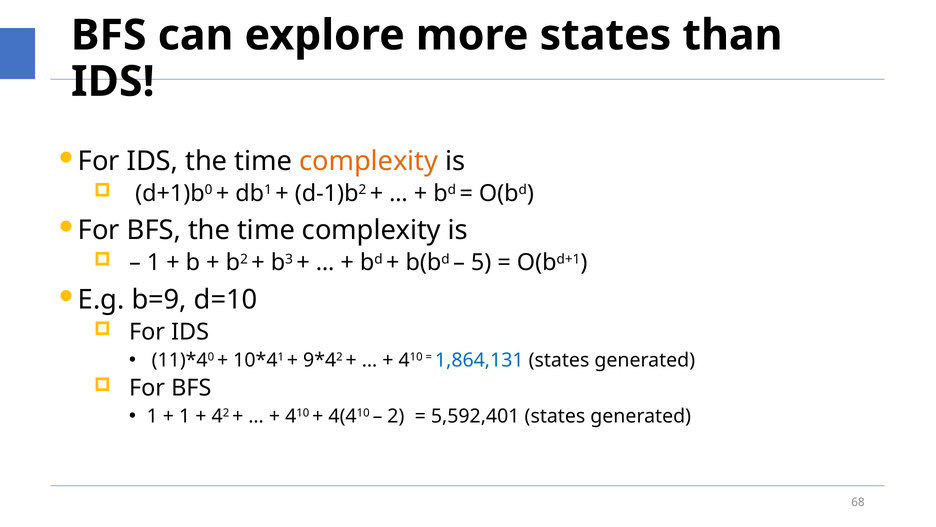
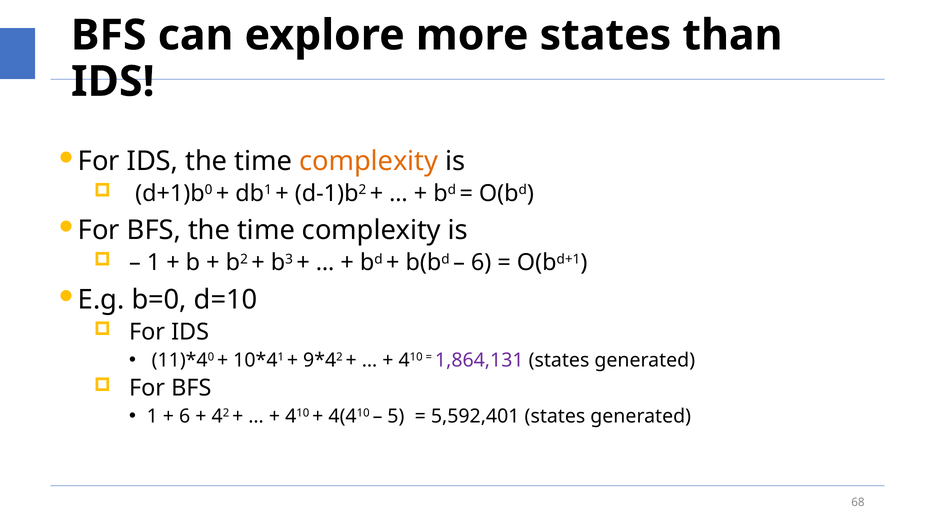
5: 5 -> 6 (481, 262)
b=9: b=9 -> b=0 (159, 300)
1,864,131 colour: blue -> purple (479, 360)
1: 1 -> 6 (185, 416)
2: 2 -> 5 (396, 416)
